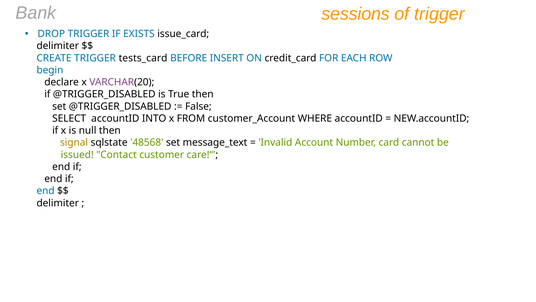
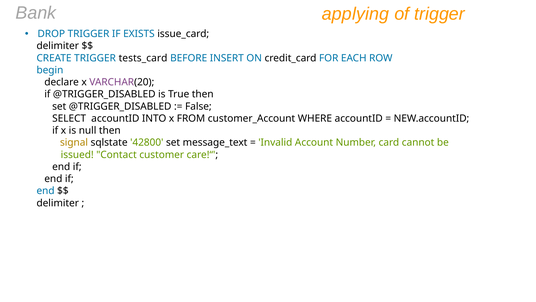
sessions: sessions -> applying (356, 14)
48568: 48568 -> 42800 (147, 142)
